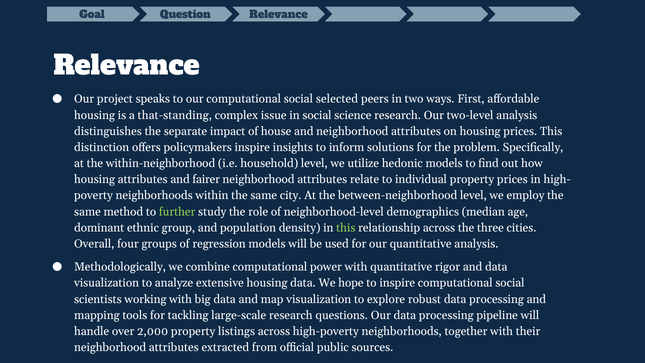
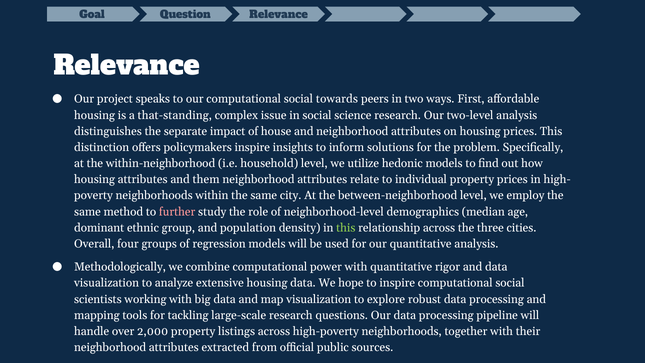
selected: selected -> towards (337, 99)
fairer: fairer -> them (206, 179)
further colour: light green -> pink (177, 212)
